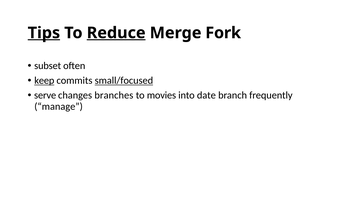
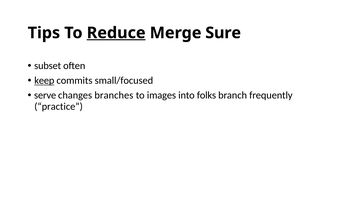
Tips underline: present -> none (44, 33)
Fork: Fork -> Sure (223, 33)
small/focused underline: present -> none (124, 81)
movies: movies -> images (161, 95)
date: date -> folks (206, 95)
manage: manage -> practice (59, 106)
